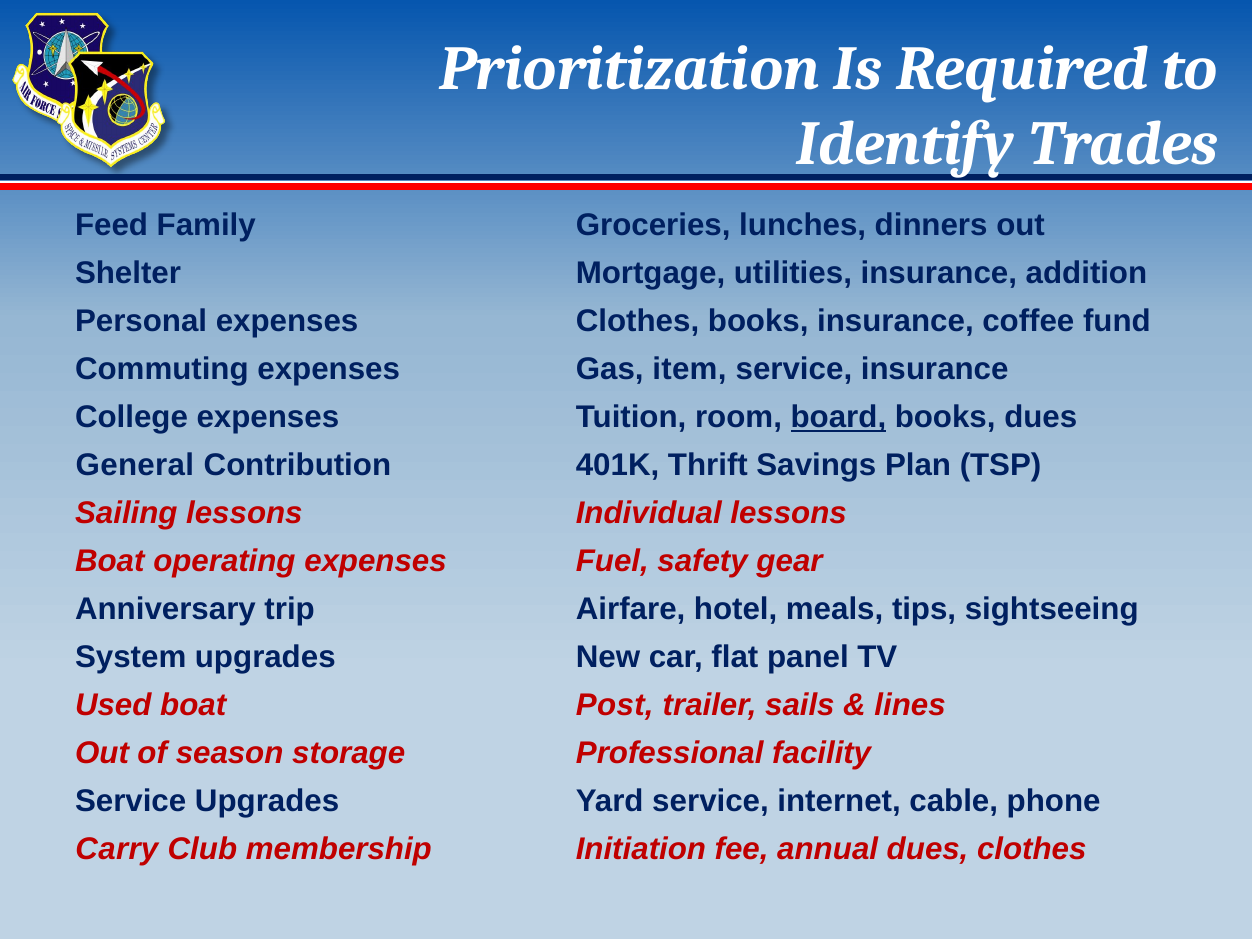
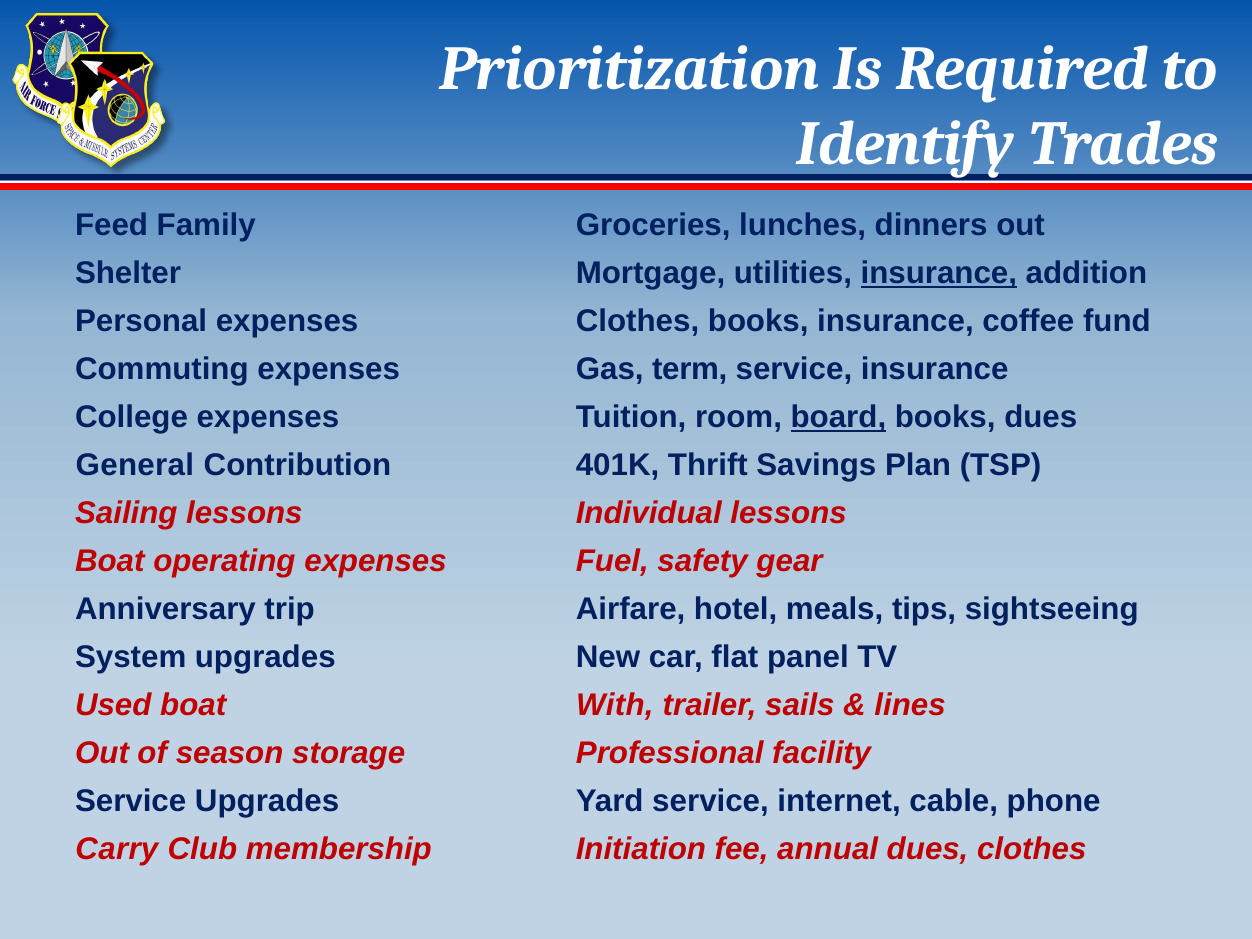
insurance underline: none -> present (939, 273)
item: item -> term (690, 370)
Post: Post -> With (615, 706)
